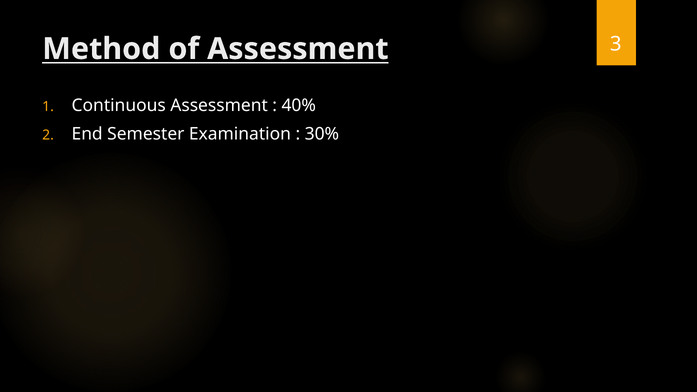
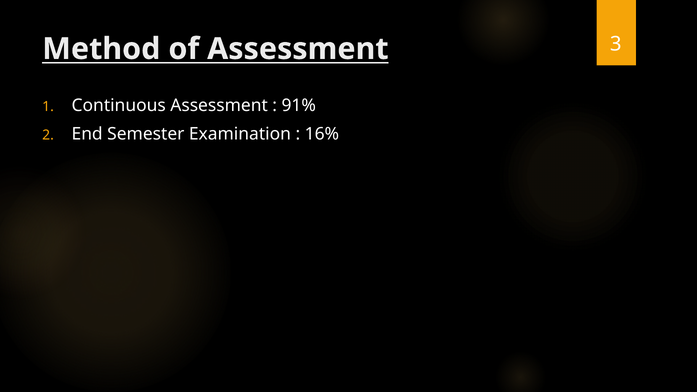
40%: 40% -> 91% (299, 106)
30%: 30% -> 16% (322, 134)
